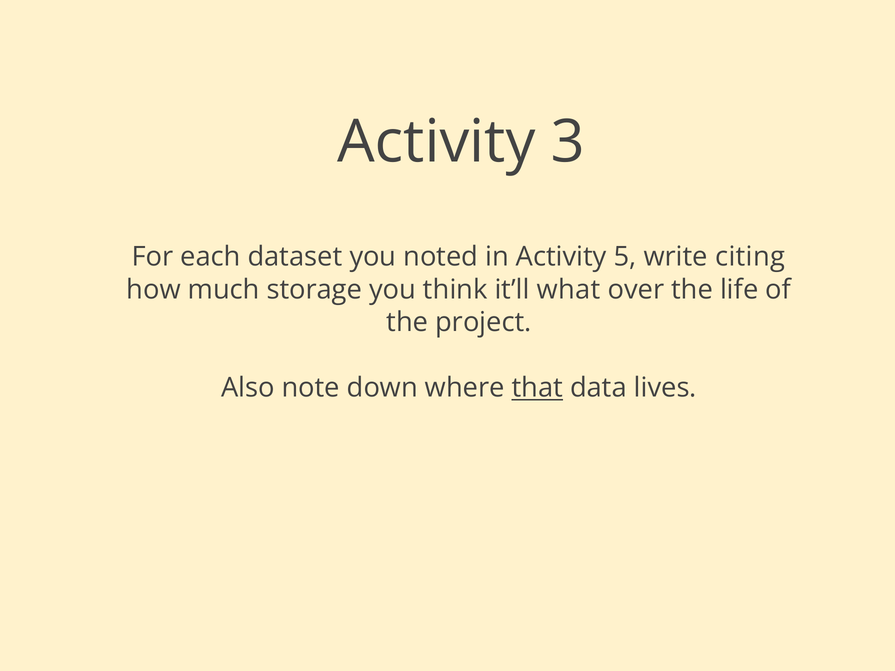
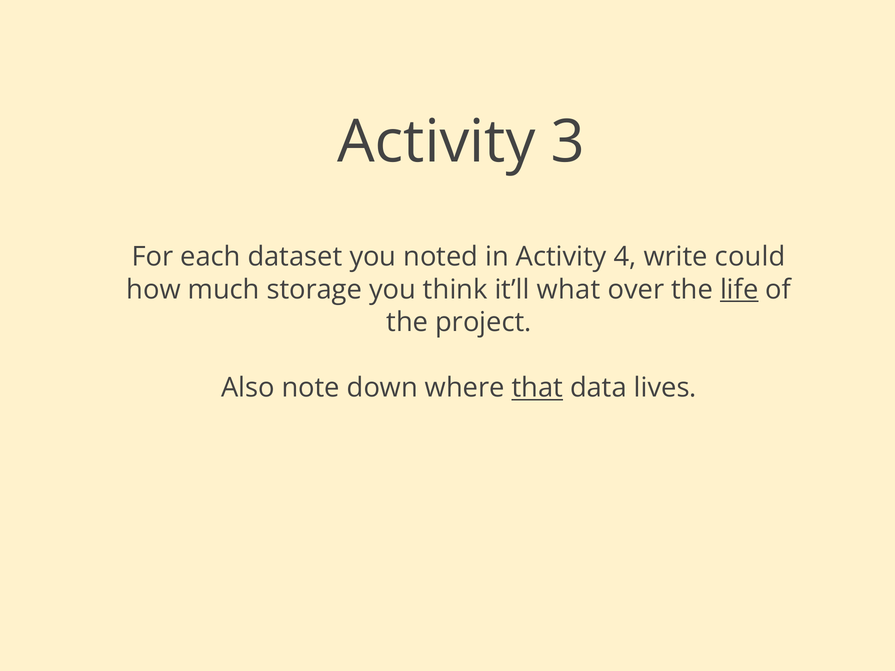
5: 5 -> 4 (625, 257)
citing: citing -> could (750, 257)
life underline: none -> present (739, 290)
